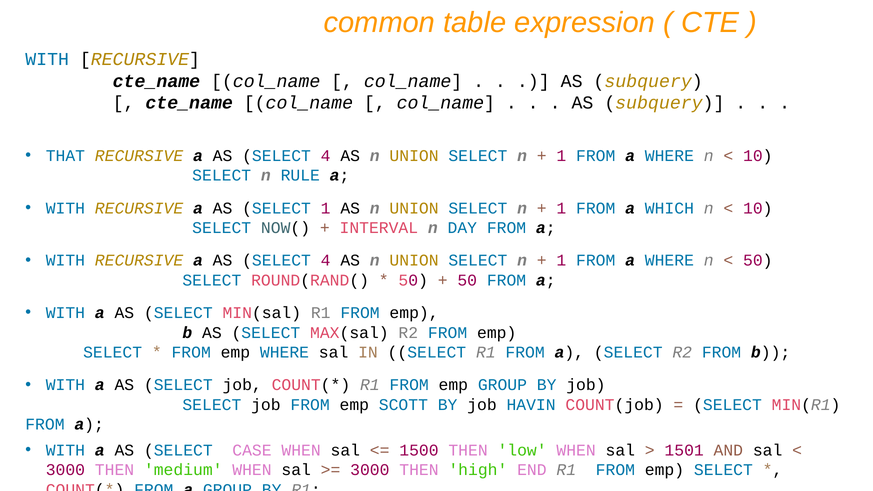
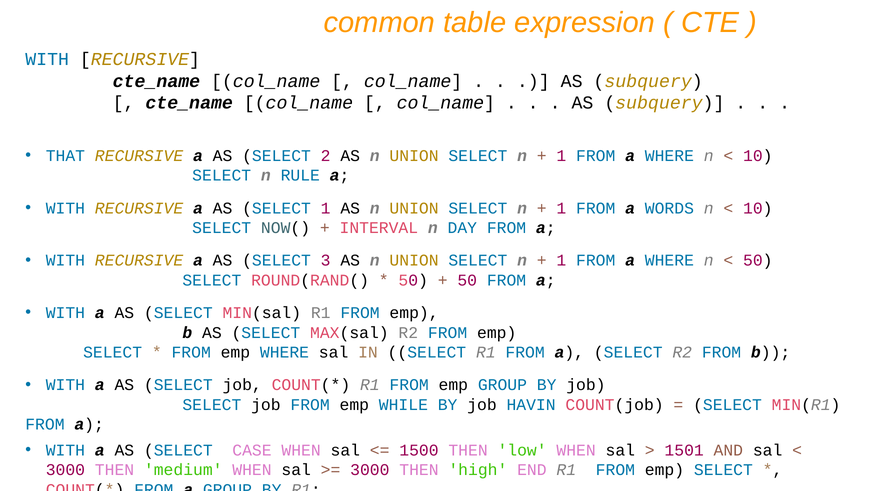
4: 4 -> 2 (326, 156)
WHICH: WHICH -> WORDS (669, 208)
4: 4 -> 3 (326, 261)
SCOTT: SCOTT -> WHILE (403, 405)
